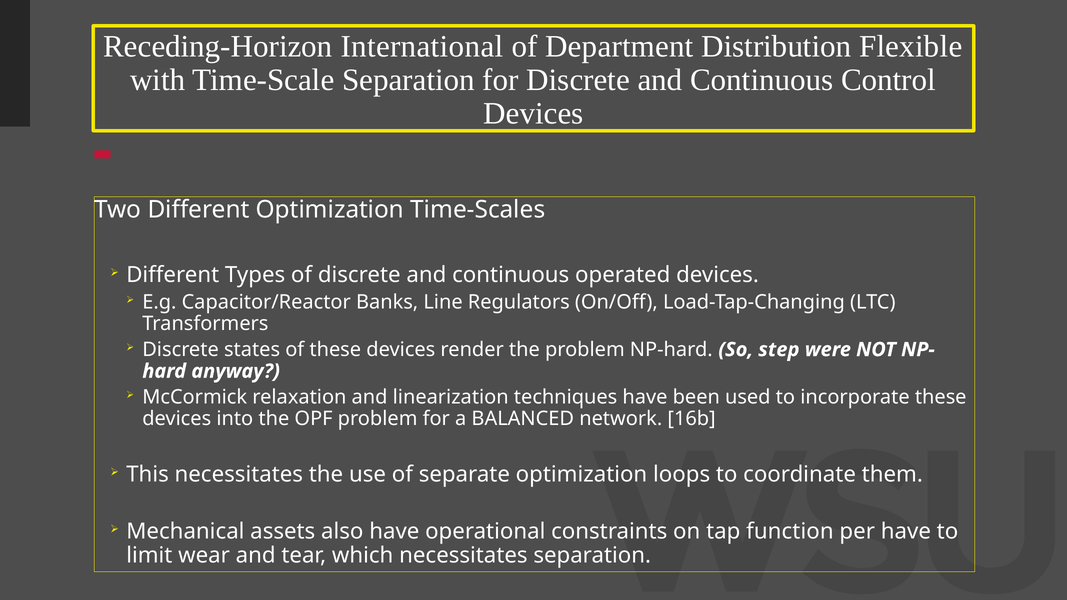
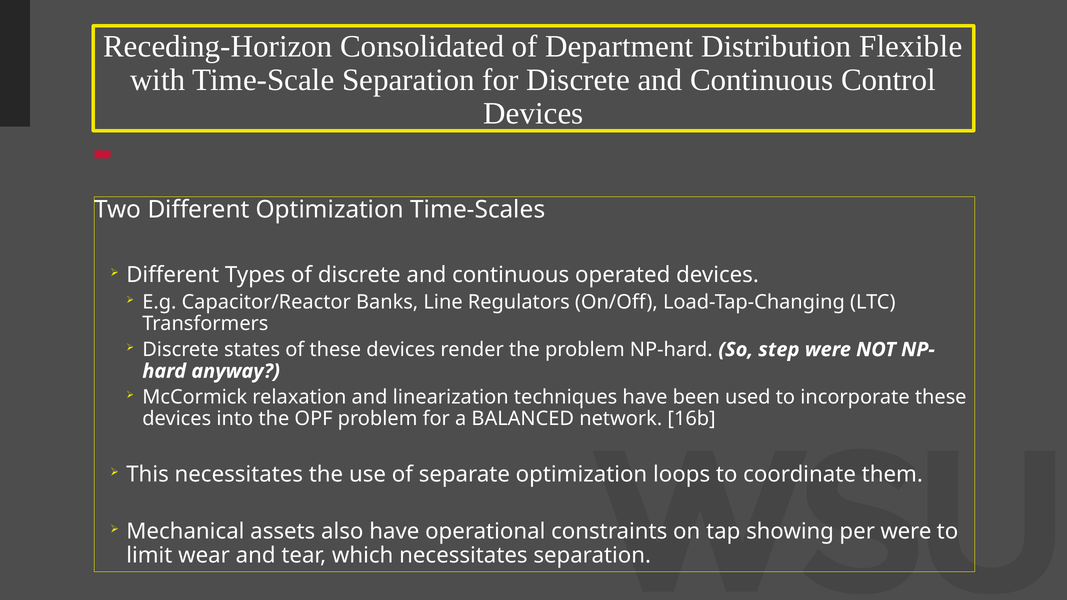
International: International -> Consolidated (422, 46)
function: function -> showing (790, 532)
per have: have -> were (906, 532)
